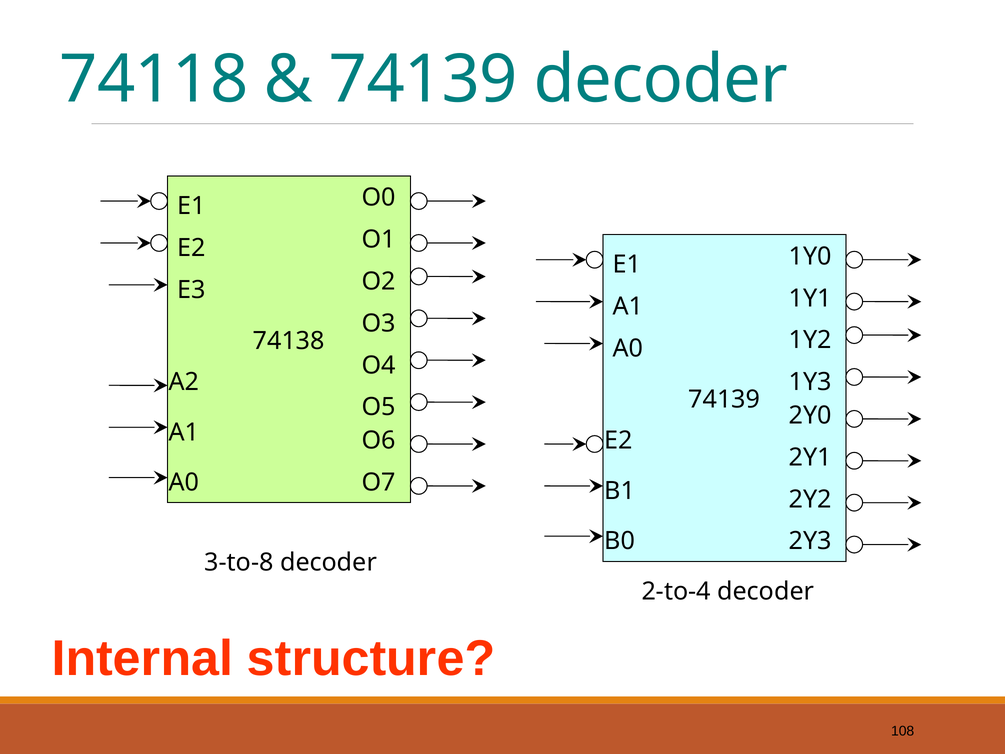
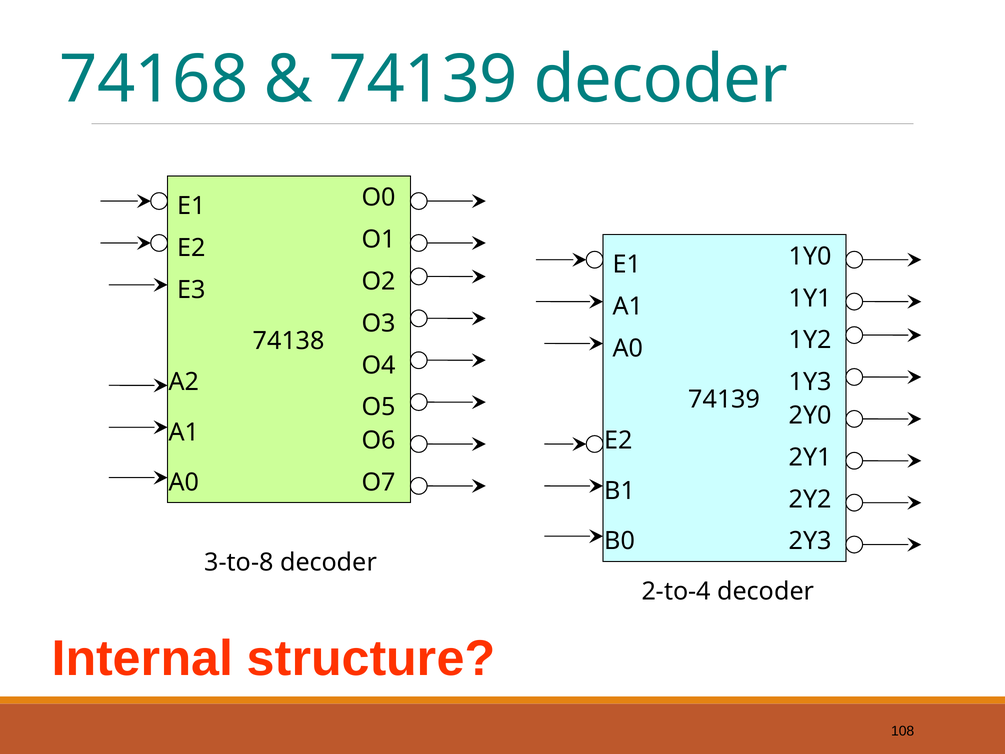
74118: 74118 -> 74168 (154, 80)
